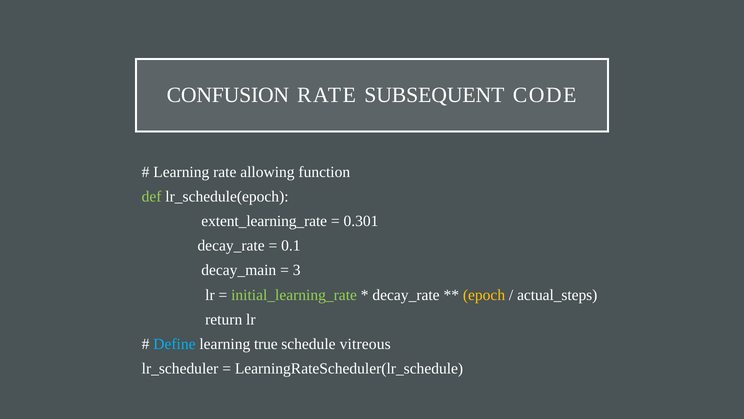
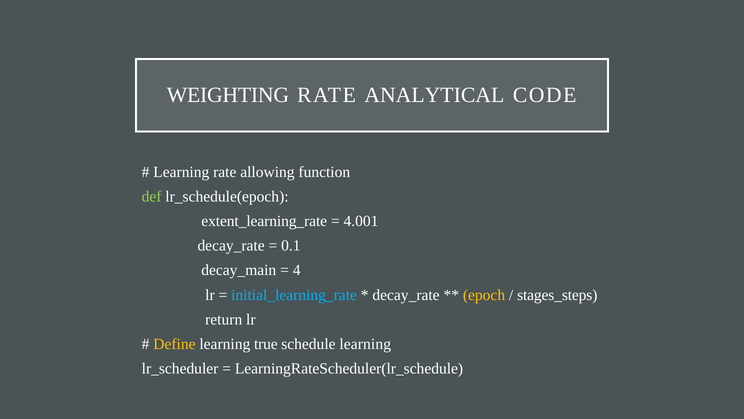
CONFUSION: CONFUSION -> WEIGHTING (228, 95)
SUBSEQUENT: SUBSEQUENT -> ANALYTICAL (434, 95)
0.301: 0.301 -> 4.001 (361, 221)
3: 3 -> 4 (297, 270)
initial_learning_rate colour: light green -> light blue (294, 295)
actual_steps: actual_steps -> stages_steps (557, 295)
Define colour: light blue -> yellow (174, 344)
schedule vitreous: vitreous -> learning (365, 344)
